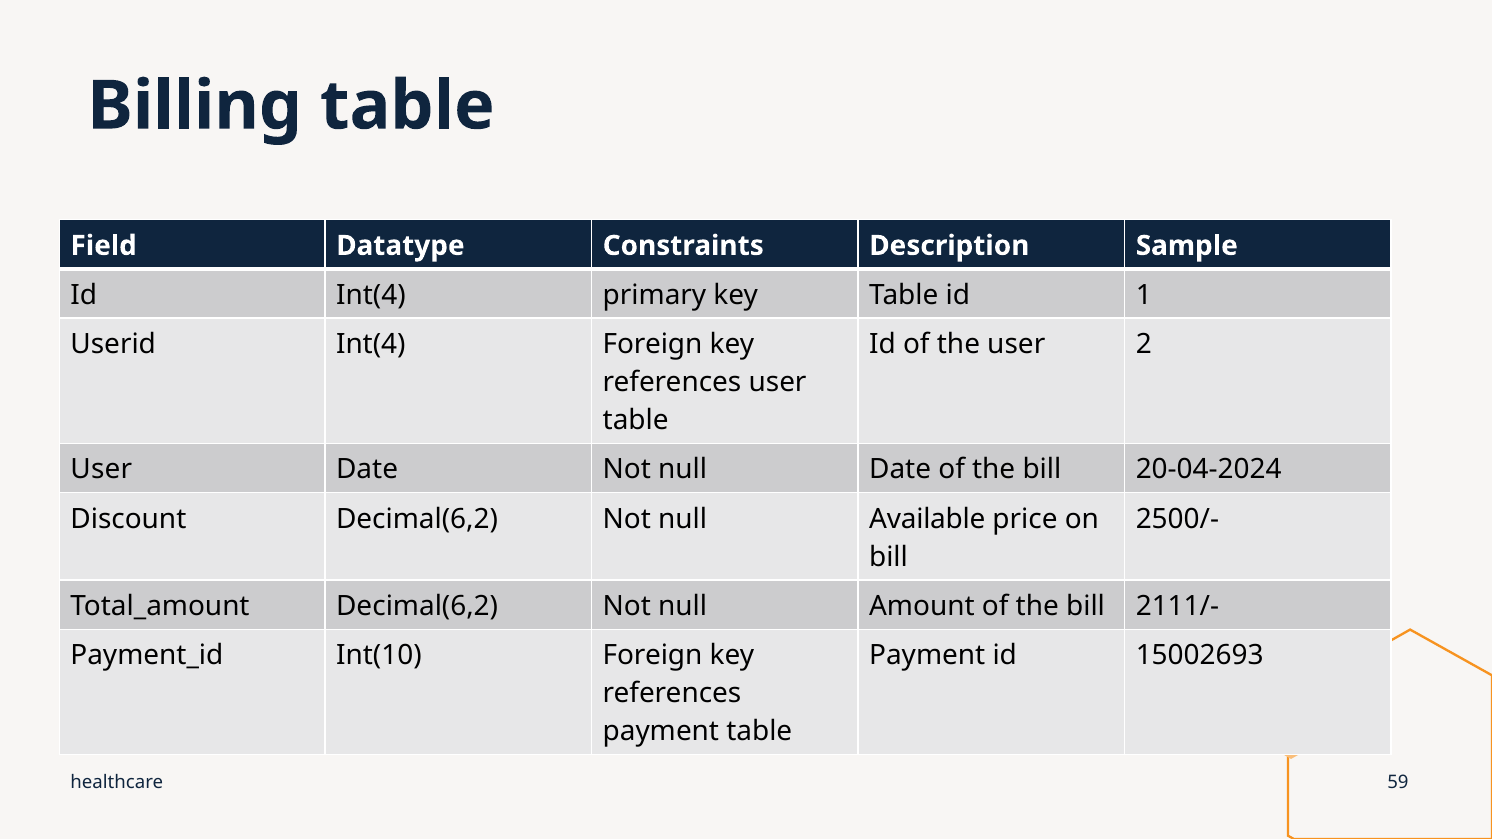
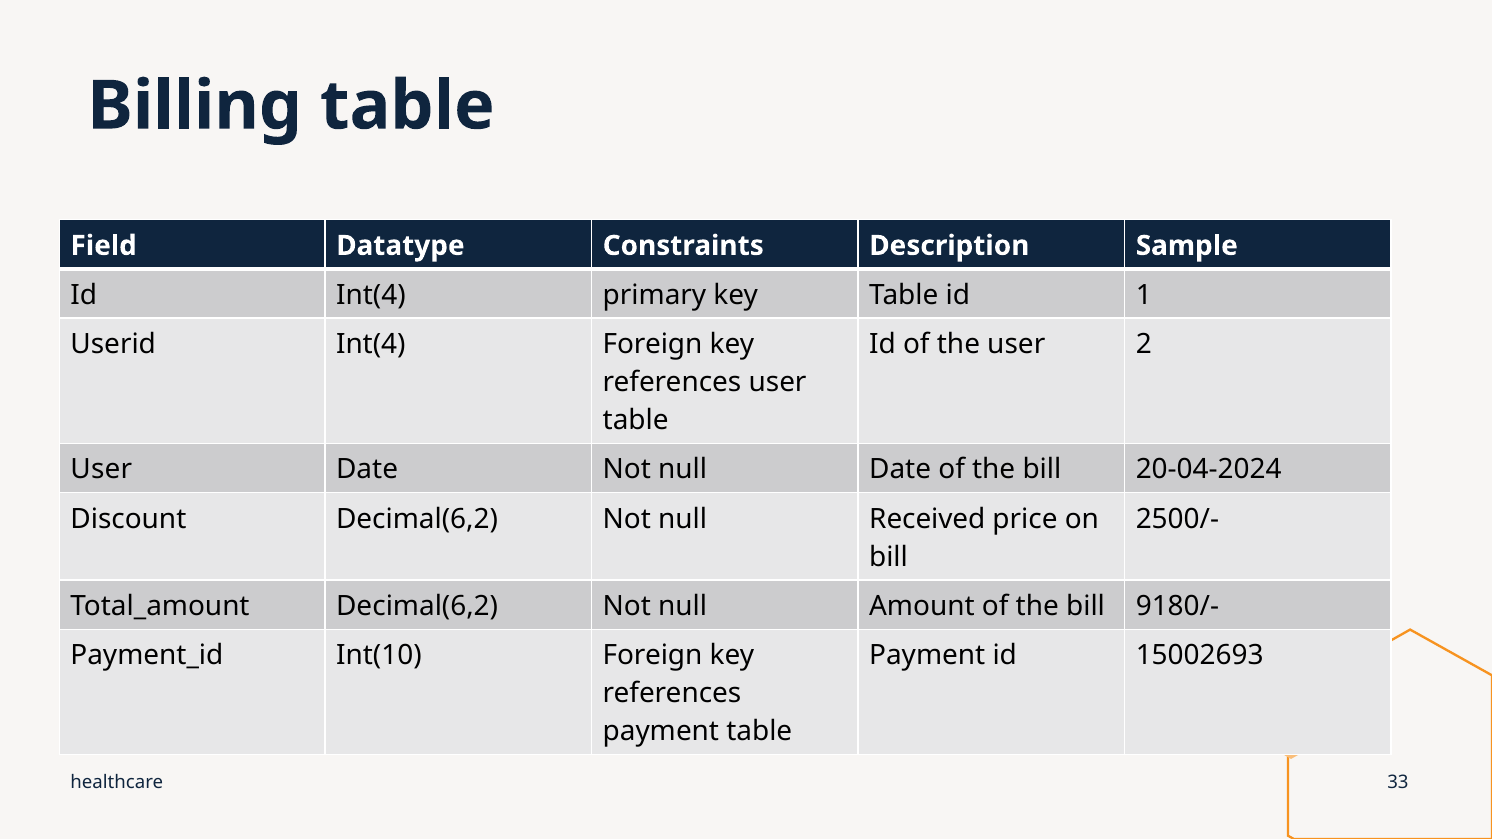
Available: Available -> Received (927, 519)
2111/-: 2111/- -> 9180/- (1177, 606)
59: 59 -> 33 (1398, 783)
